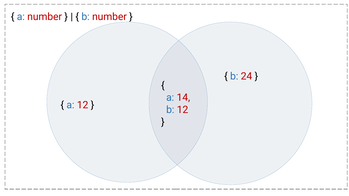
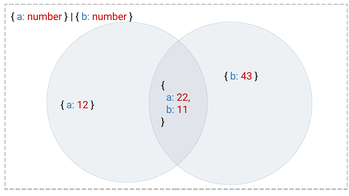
24: 24 -> 43 (246, 77)
14: 14 -> 22 (183, 98)
b 12: 12 -> 11 (183, 110)
